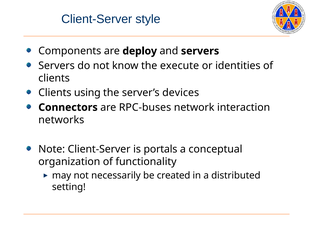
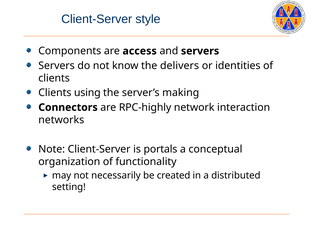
deploy: deploy -> access (140, 51)
execute: execute -> delivers (180, 66)
devices: devices -> making (181, 93)
RPC-buses: RPC-buses -> RPC-highly (145, 107)
